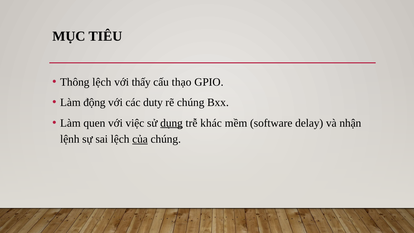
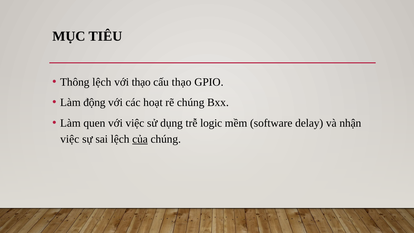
với thấy: thấy -> thạo (141, 82)
duty: duty -> hoạt (153, 102)
dụng underline: present -> none (172, 123)
khác: khác -> logic (211, 123)
lệnh: lệnh -> việc (70, 139)
